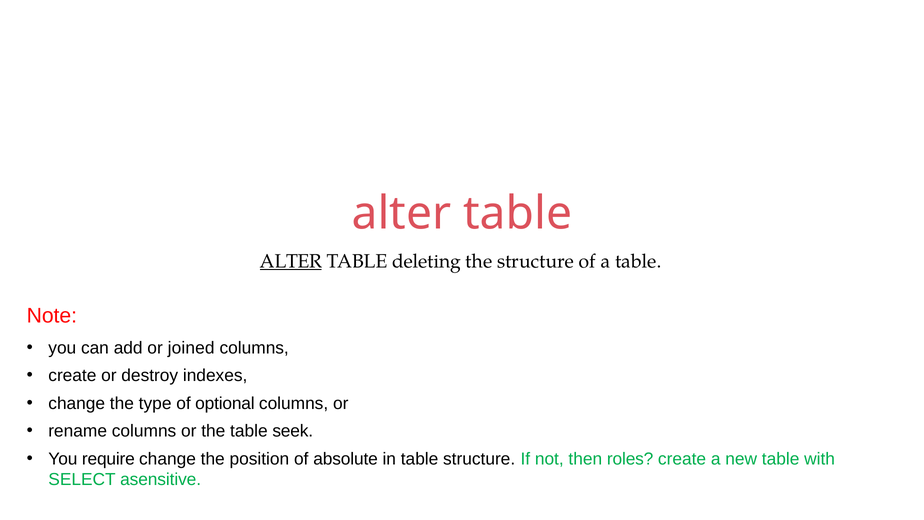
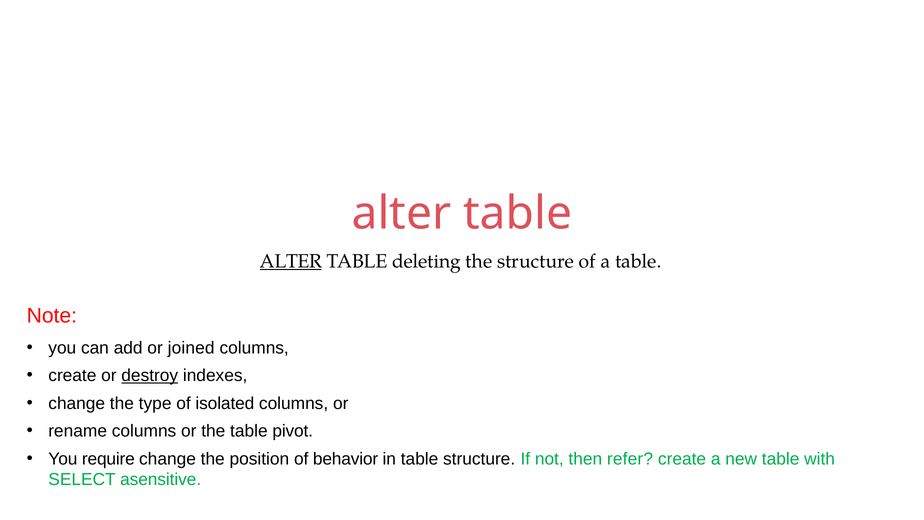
destroy underline: none -> present (150, 375)
optional: optional -> isolated (225, 403)
seek: seek -> pivot (293, 431)
absolute: absolute -> behavior (346, 459)
roles: roles -> refer (630, 459)
